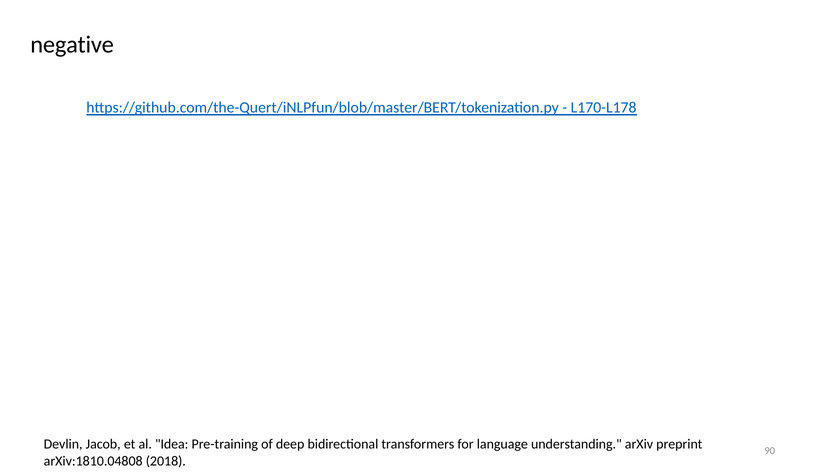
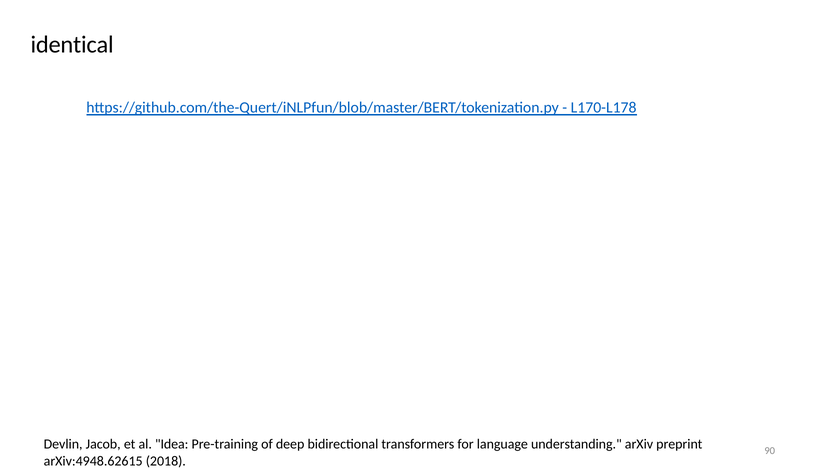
negative: negative -> identical (72, 45)
arXiv:1810.04808: arXiv:1810.04808 -> arXiv:4948.62615 (93, 461)
